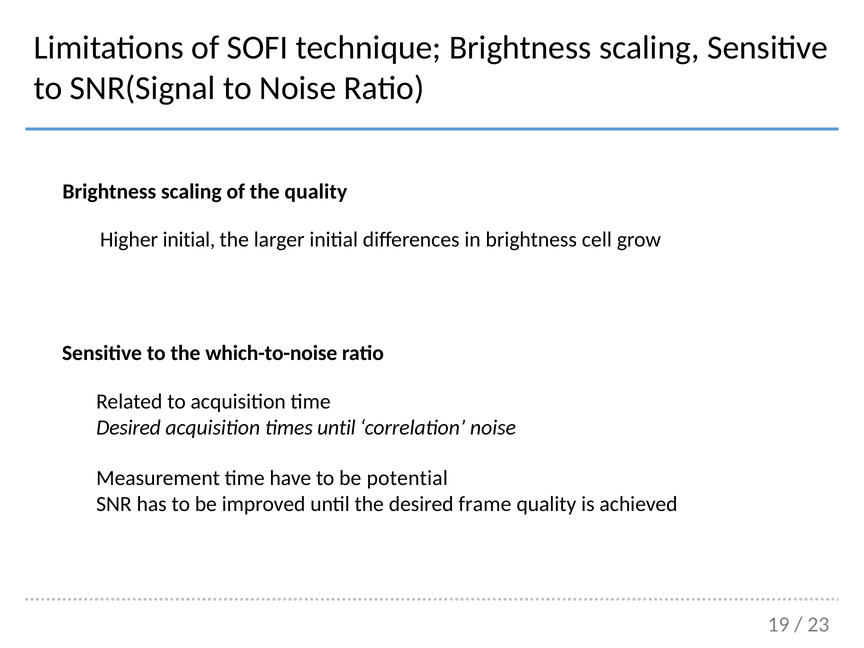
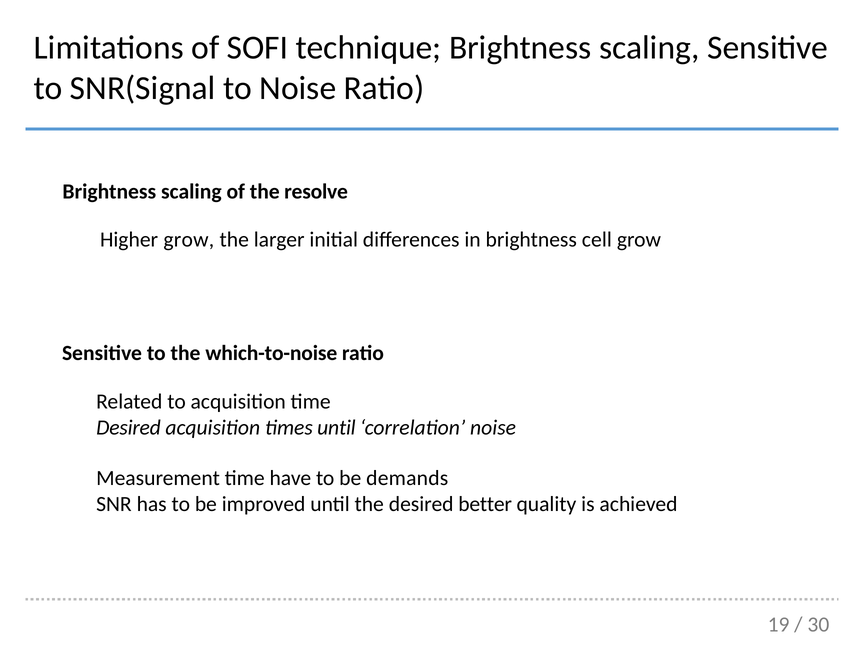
the quality: quality -> resolve (316, 191)
Higher initial: initial -> grow (189, 240)
potential: potential -> demands (407, 478)
frame: frame -> better (485, 504)
23: 23 -> 30 (818, 625)
